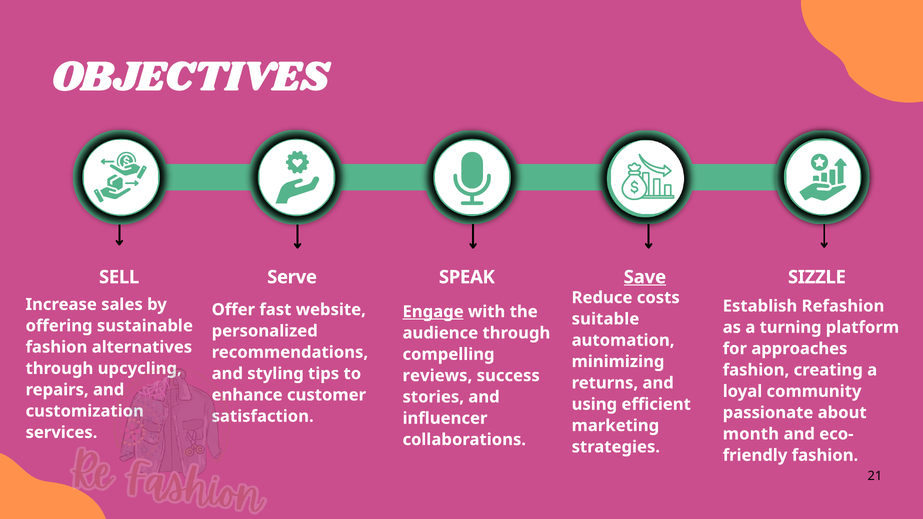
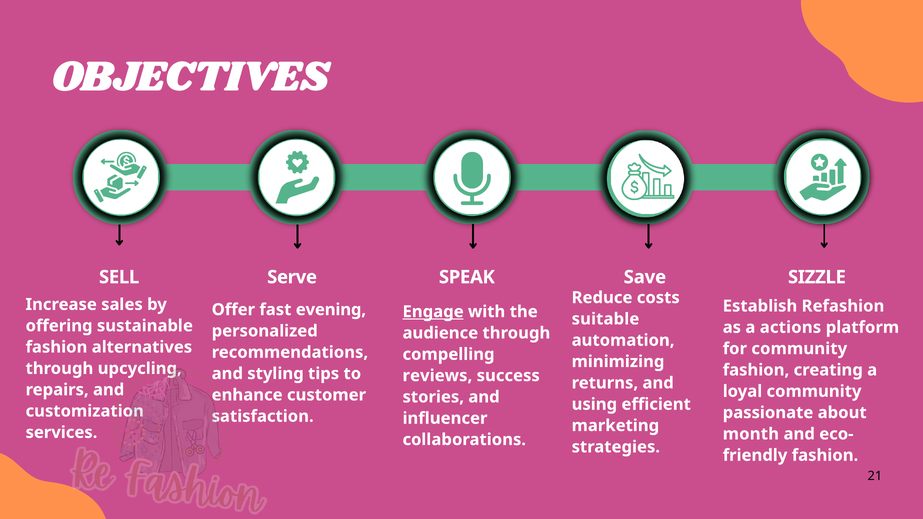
Save underline: present -> none (645, 277)
website: website -> evening (331, 310)
turning: turning -> actions (790, 327)
for approaches: approaches -> community (799, 349)
